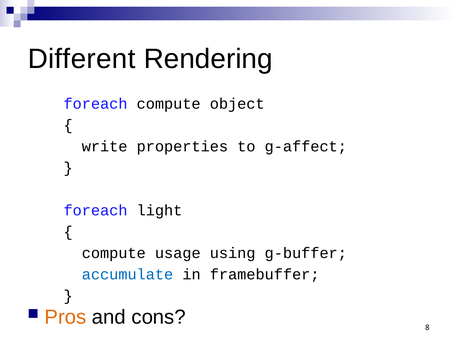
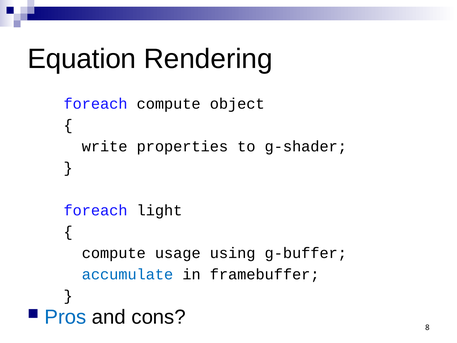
Different: Different -> Equation (82, 59)
g-affect: g-affect -> g-shader (306, 146)
Pros colour: orange -> blue (65, 317)
